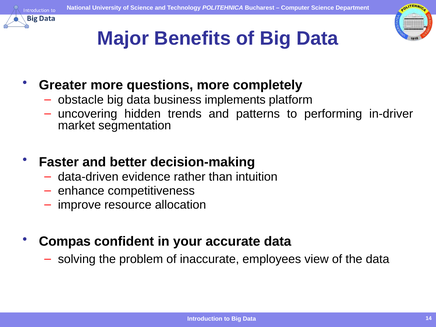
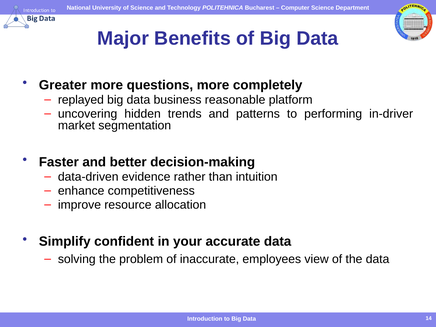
obstacle: obstacle -> replayed (81, 100)
implements: implements -> reasonable (235, 100)
Compas: Compas -> Simplify (65, 242)
